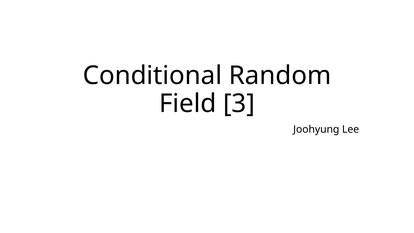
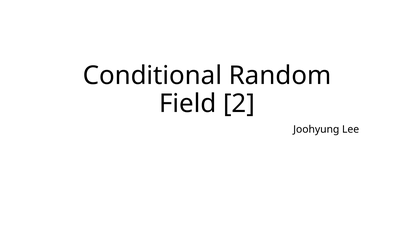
3: 3 -> 2 (239, 103)
